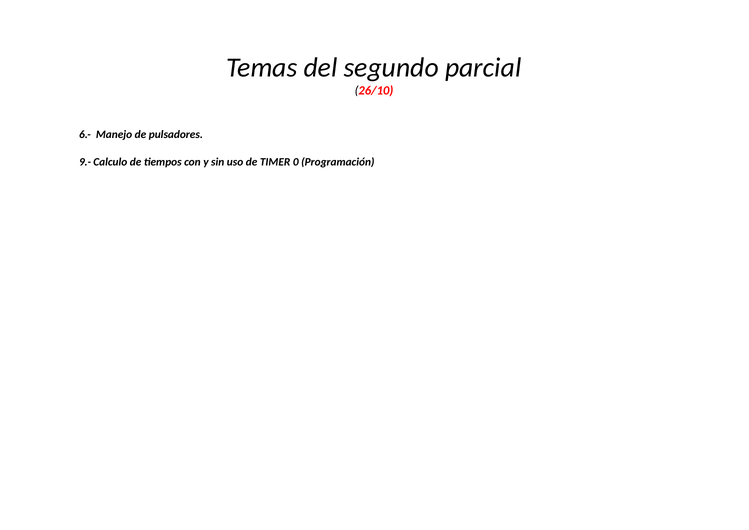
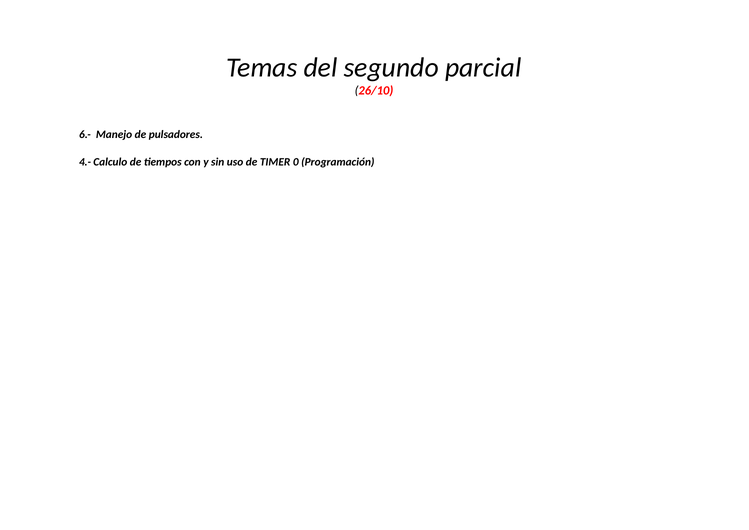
9.-: 9.- -> 4.- (85, 162)
